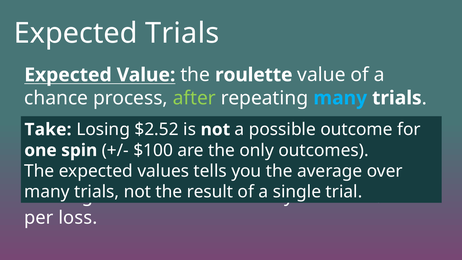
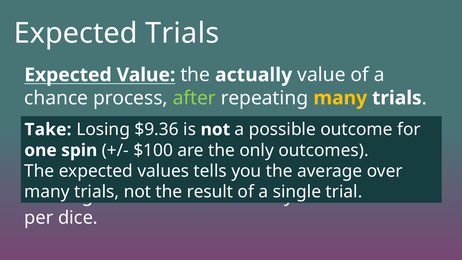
the roulette: roulette -> actually (254, 75)
many colour: light blue -> yellow (340, 98)
$2.52: $2.52 -> $9.36 (157, 129)
per loss: loss -> dice (78, 218)
